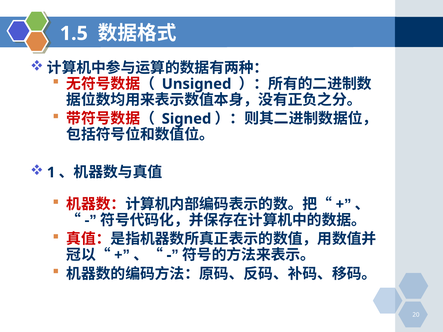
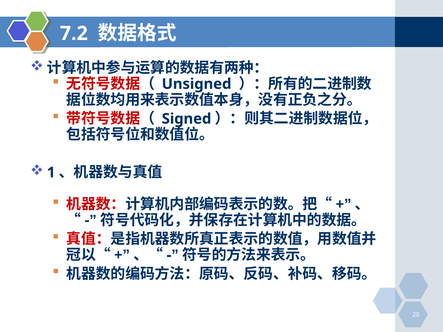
1.5: 1.5 -> 7.2 (74, 33)
